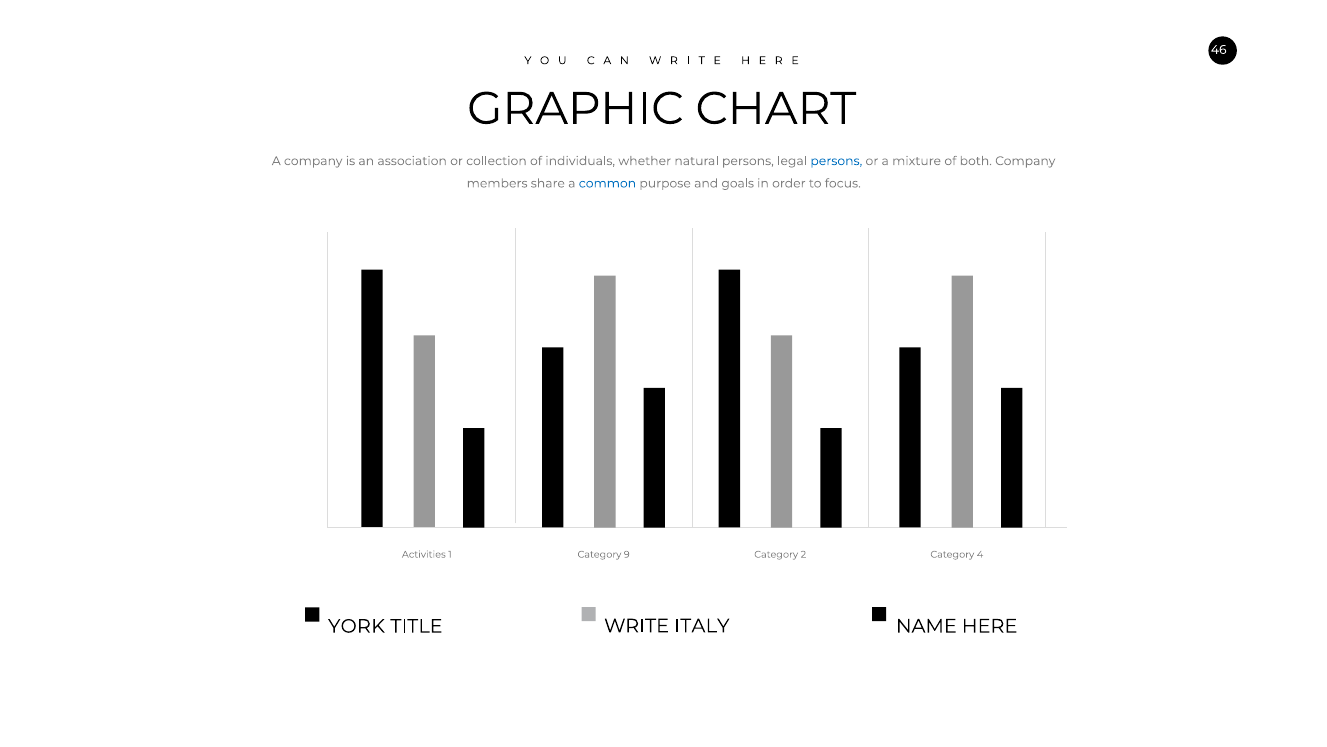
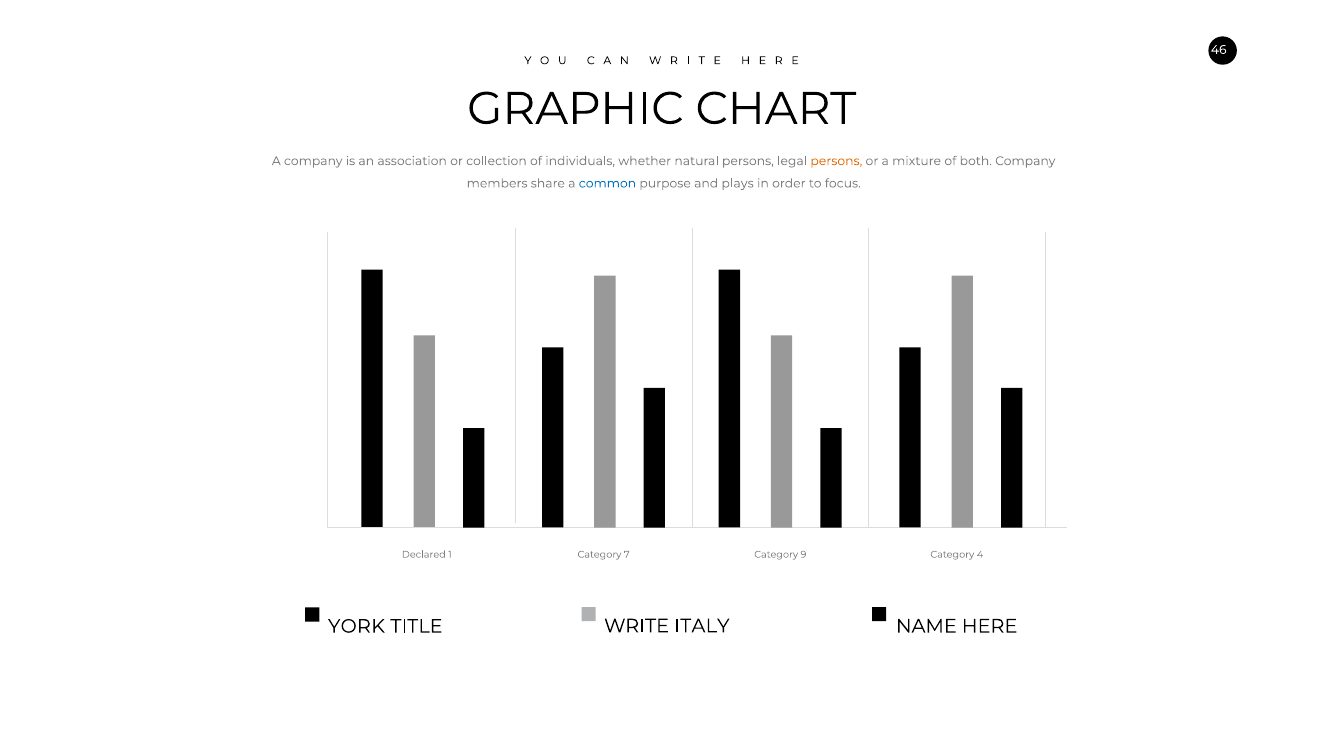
persons colour: blue -> orange (836, 161)
goals: goals -> plays (738, 183)
Activities: Activities -> Declared (424, 554)
9: 9 -> 7 (627, 554)
2: 2 -> 9 (803, 554)
